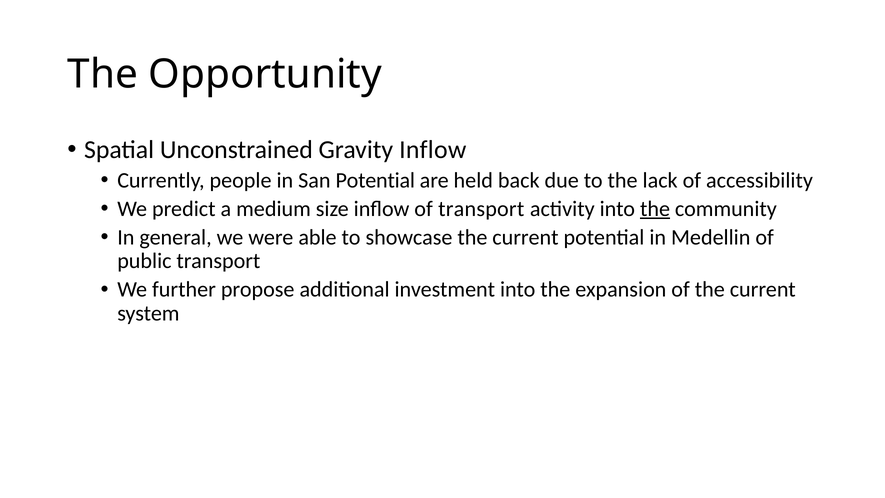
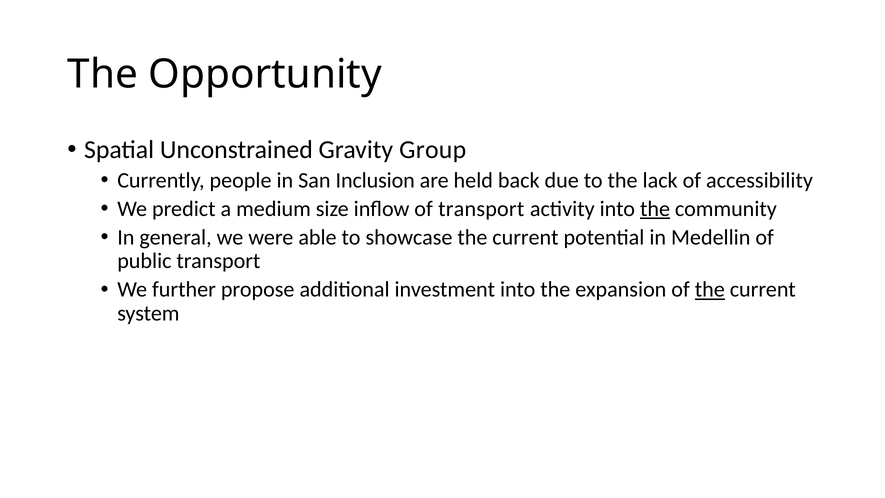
Gravity Inflow: Inflow -> Group (433, 150)
San Potential: Potential -> Inclusion (375, 180)
the underline: none -> present (710, 289)
